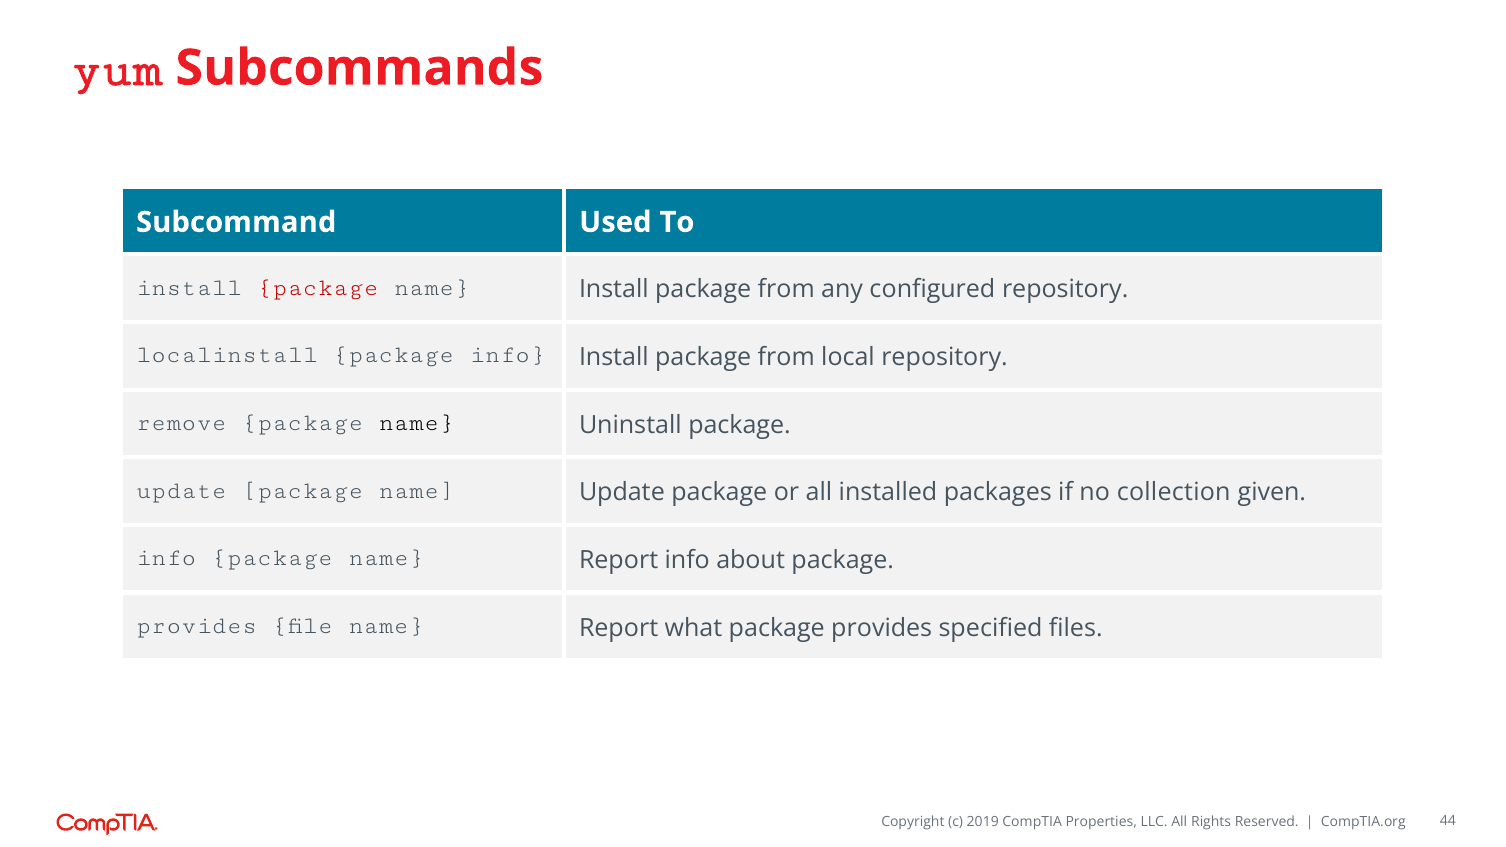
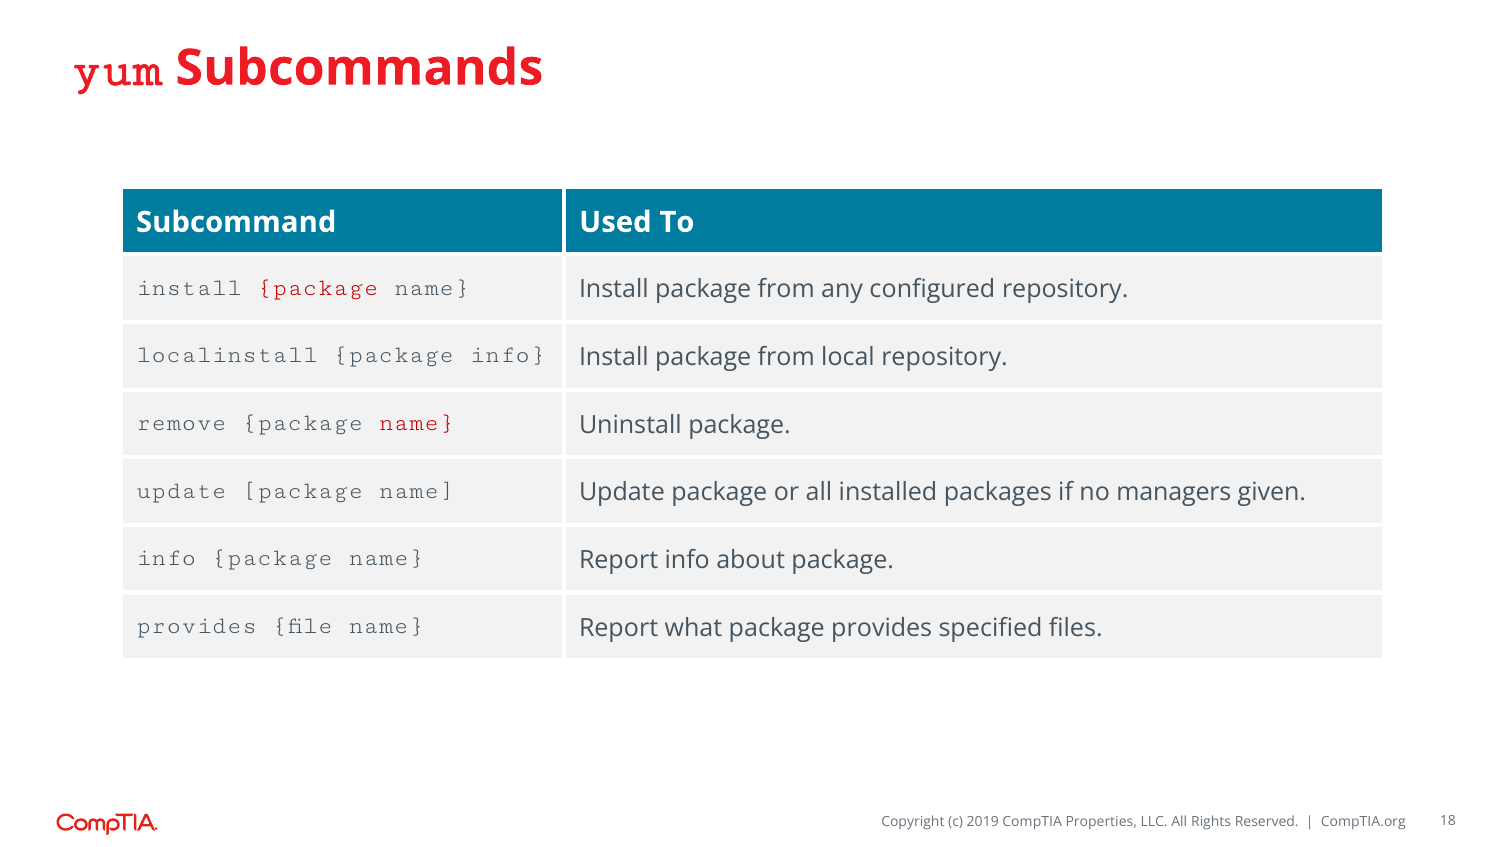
name colour: black -> red (416, 422)
collection: collection -> managers (1174, 493)
44: 44 -> 18 (1448, 821)
